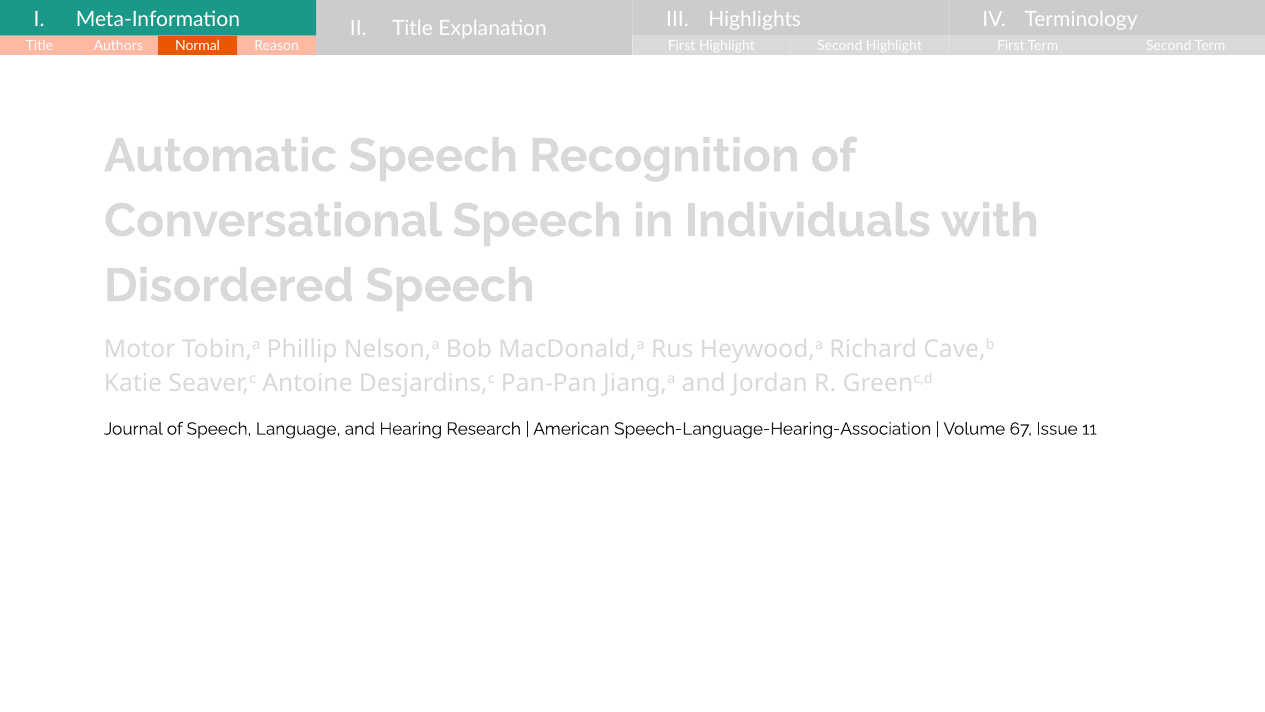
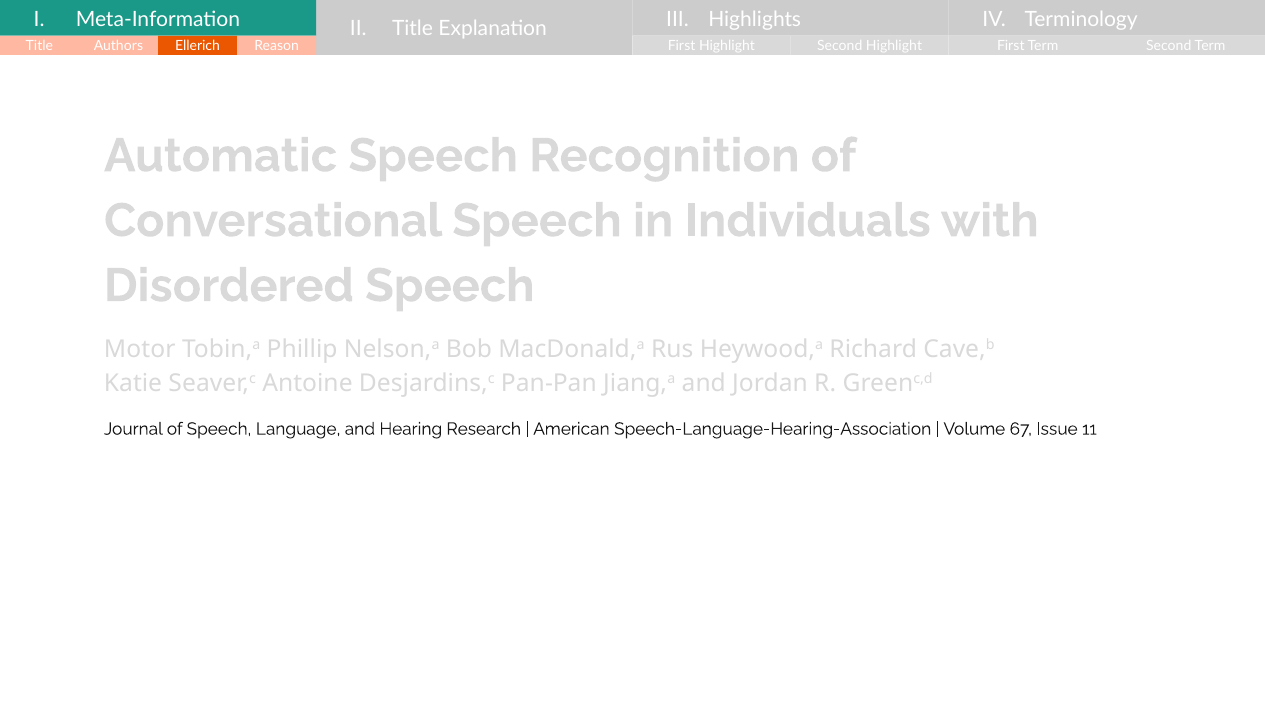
Normal: Normal -> Ellerich (198, 46)
